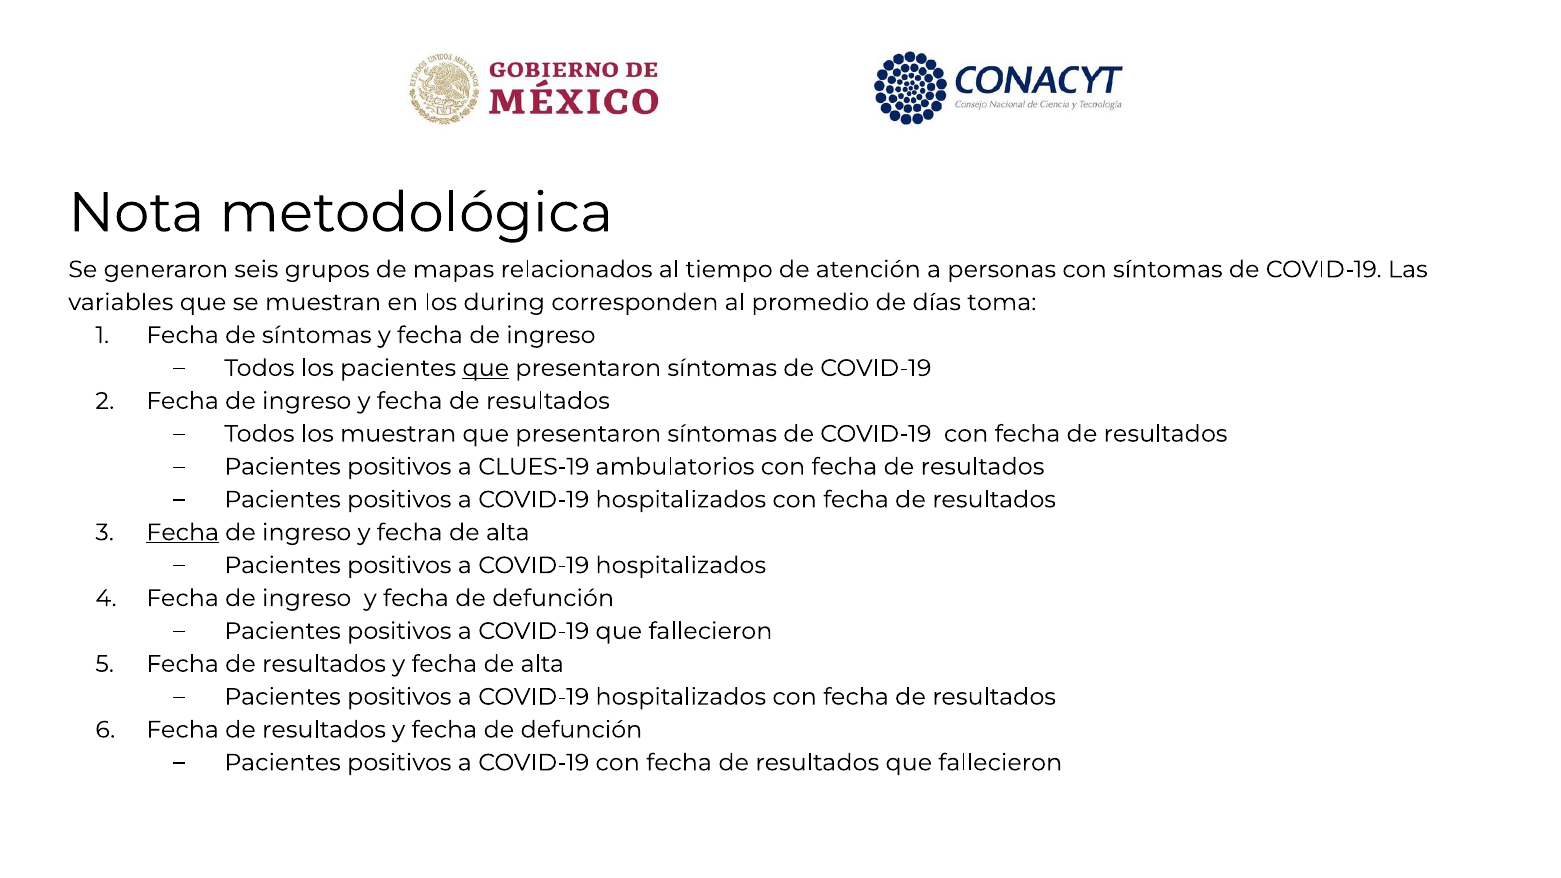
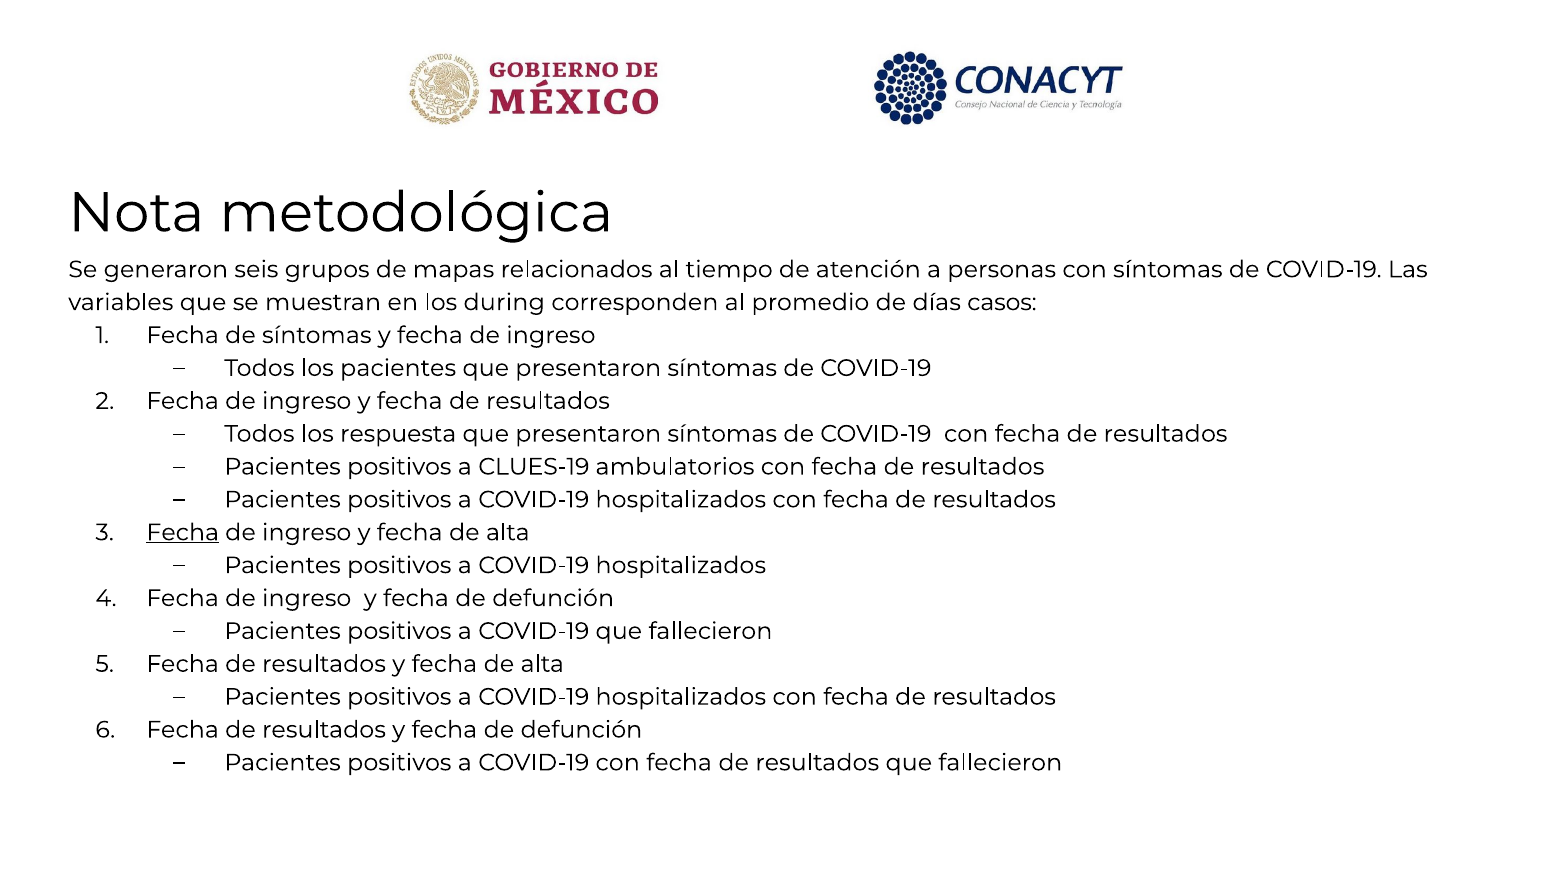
toma: toma -> casos (1002, 302)
que underline: present -> none (486, 368)
los muestran: muestran -> respuesta (398, 434)
